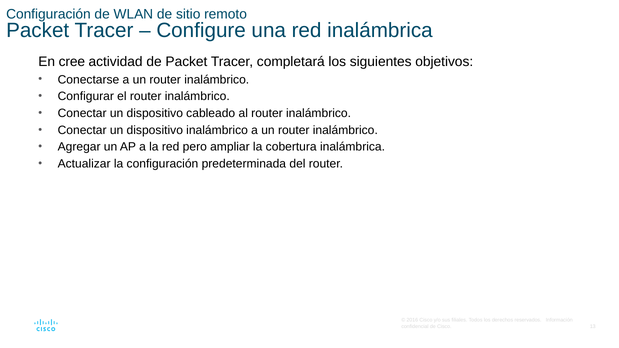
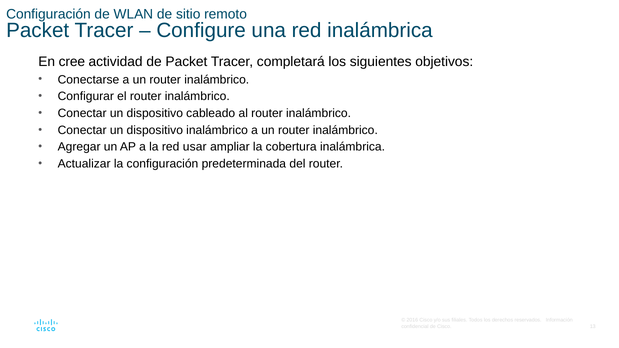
pero: pero -> usar (195, 147)
